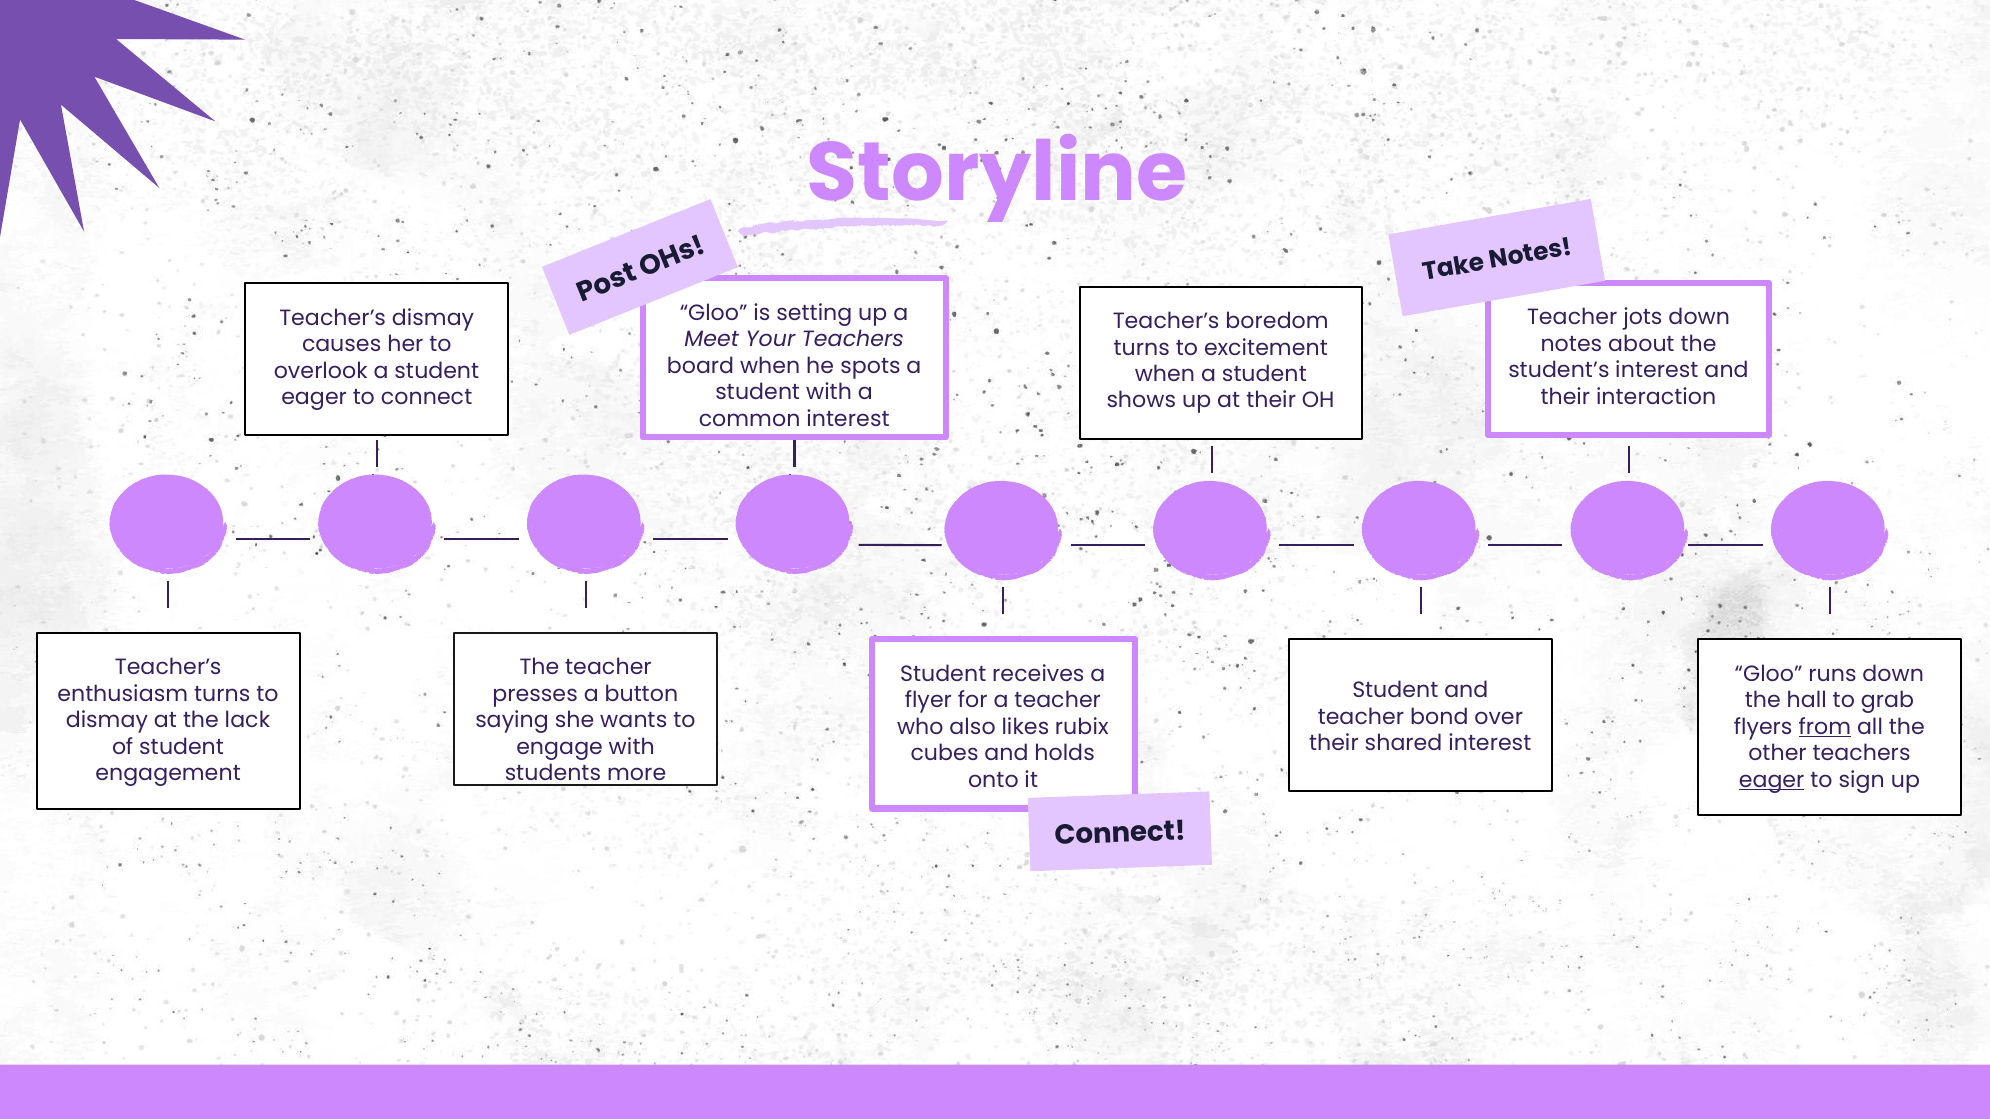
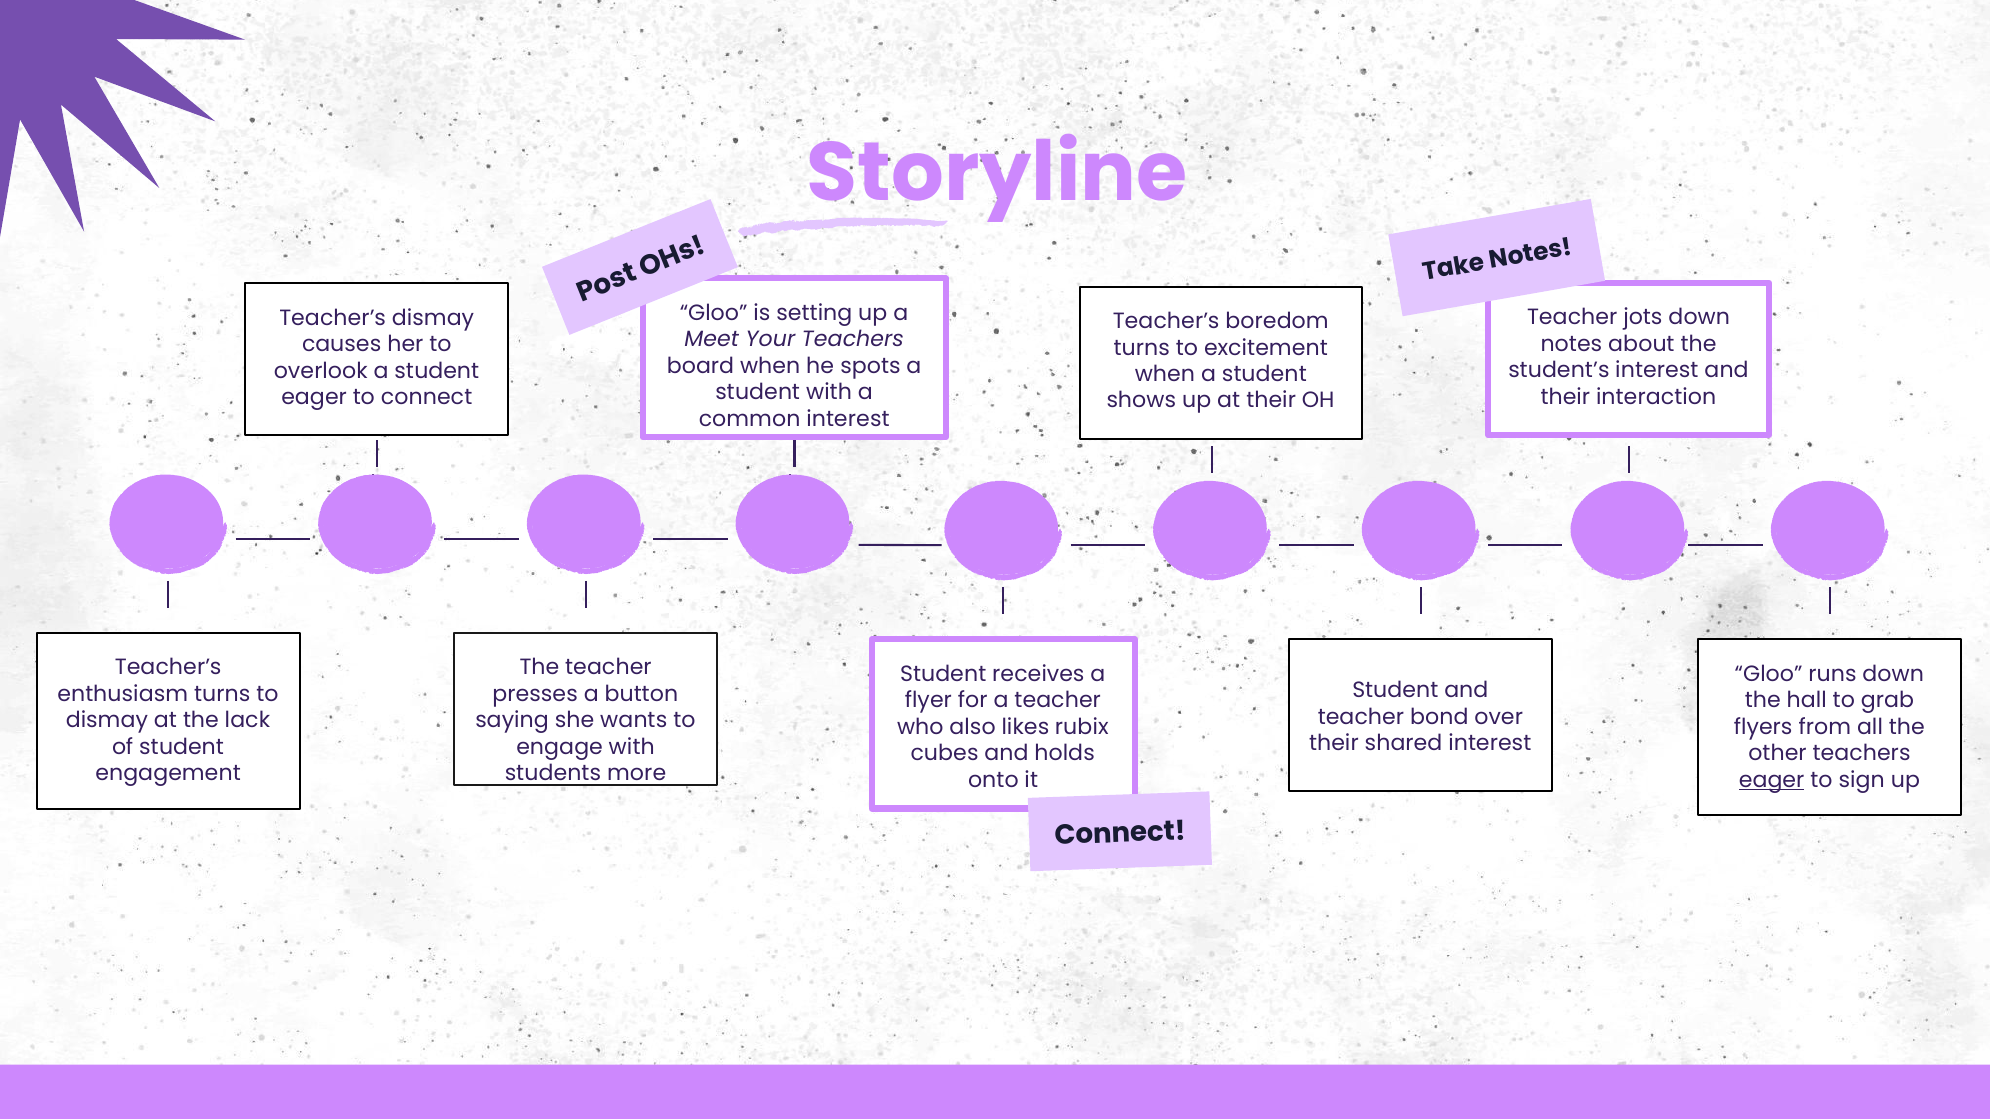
from underline: present -> none (1825, 727)
